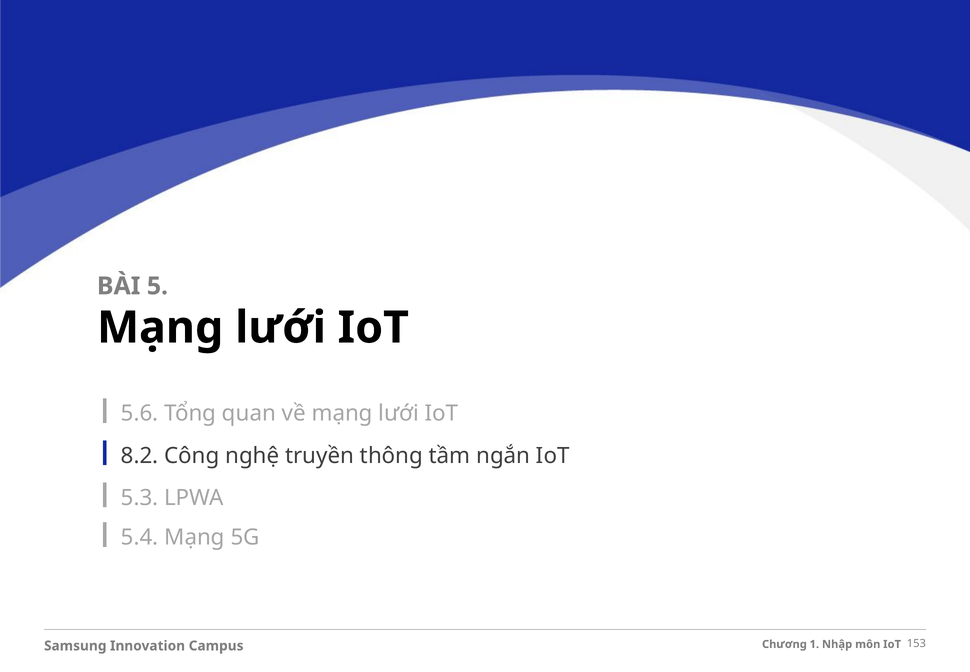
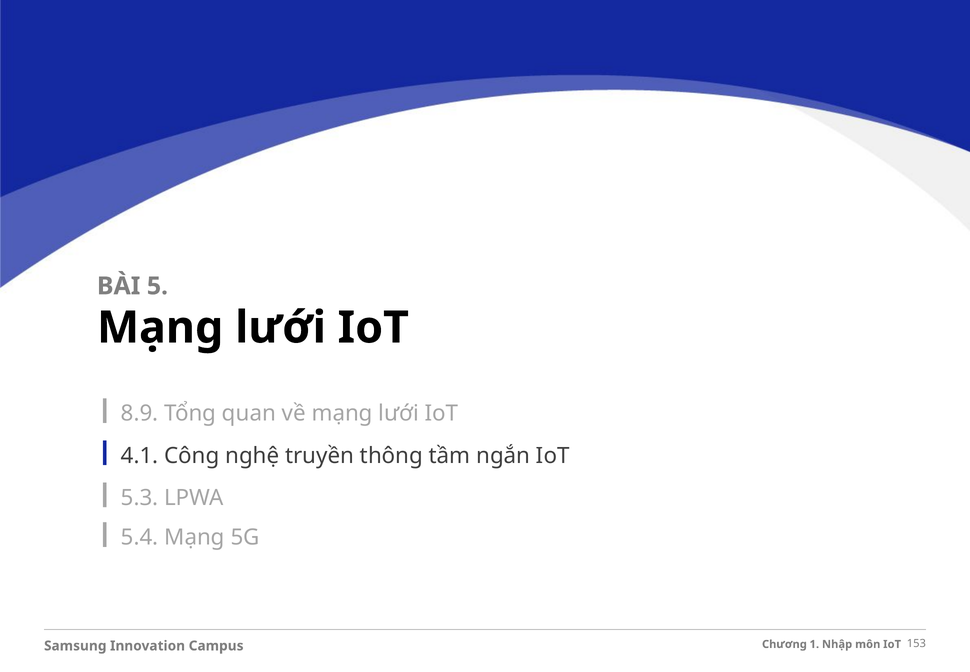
5.6: 5.6 -> 8.9 (140, 413)
8.2: 8.2 -> 4.1 (140, 456)
